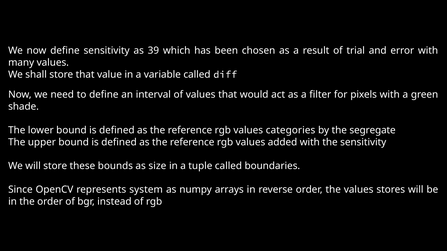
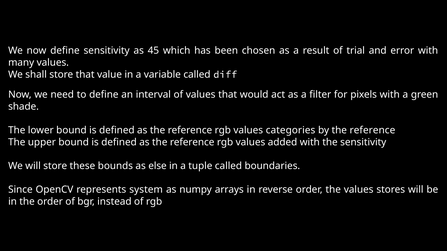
39: 39 -> 45 (153, 51)
by the segregate: segregate -> reference (372, 130)
size: size -> else (157, 166)
